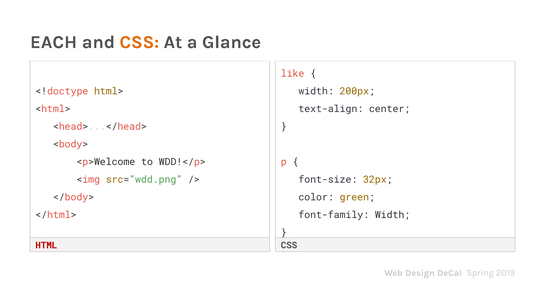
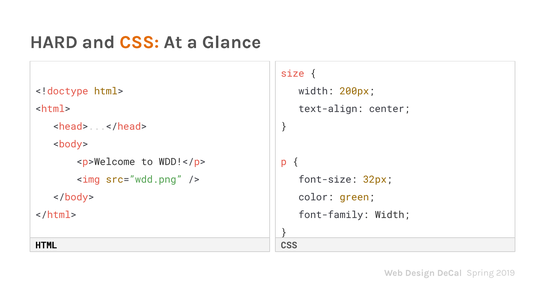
EACH: EACH -> HARD (54, 42)
like: like -> size (293, 74)
HTML colour: red -> black (46, 246)
